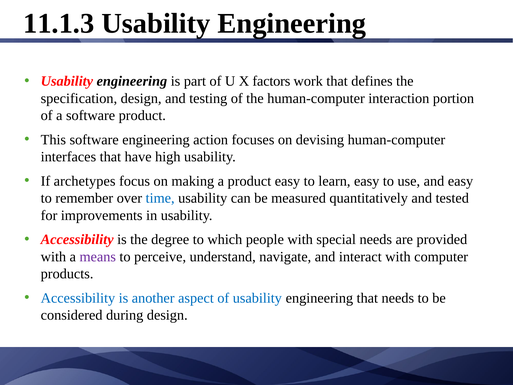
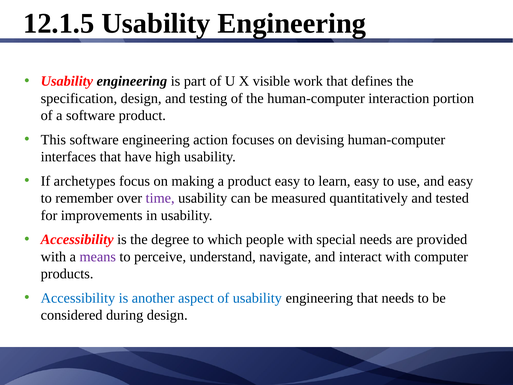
11.1.3: 11.1.3 -> 12.1.5 (59, 23)
factors: factors -> visible (271, 81)
time colour: blue -> purple (160, 198)
